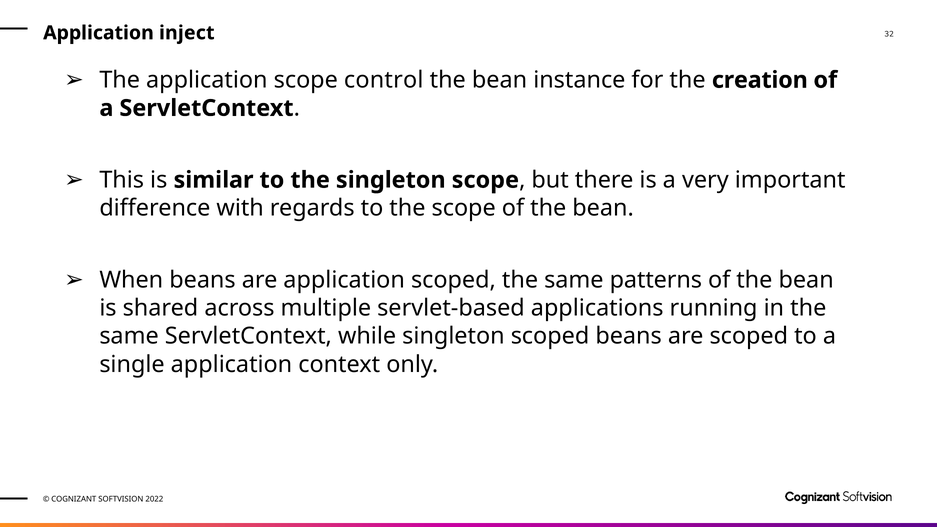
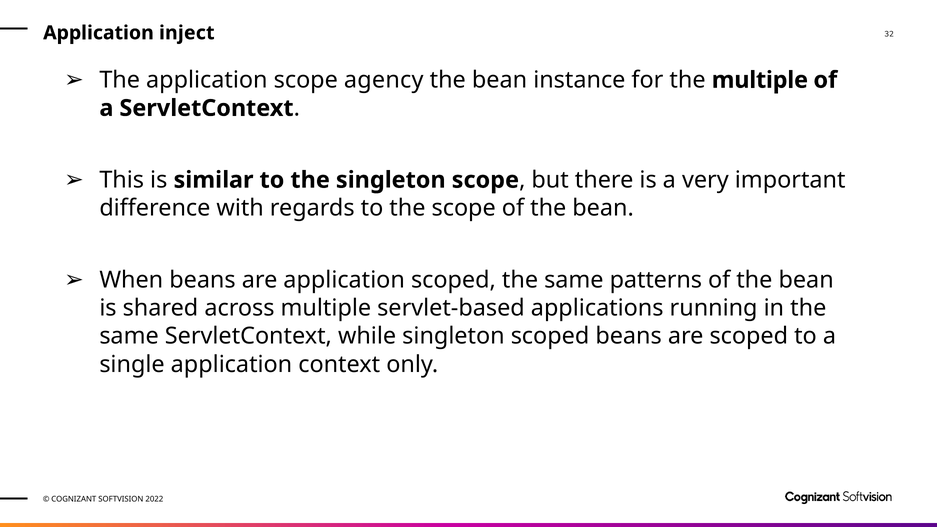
control: control -> agency (384, 80)
the creation: creation -> multiple (760, 80)
